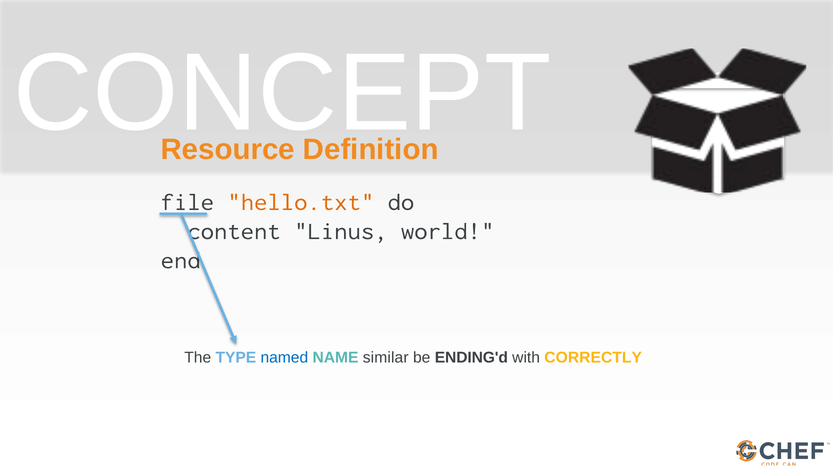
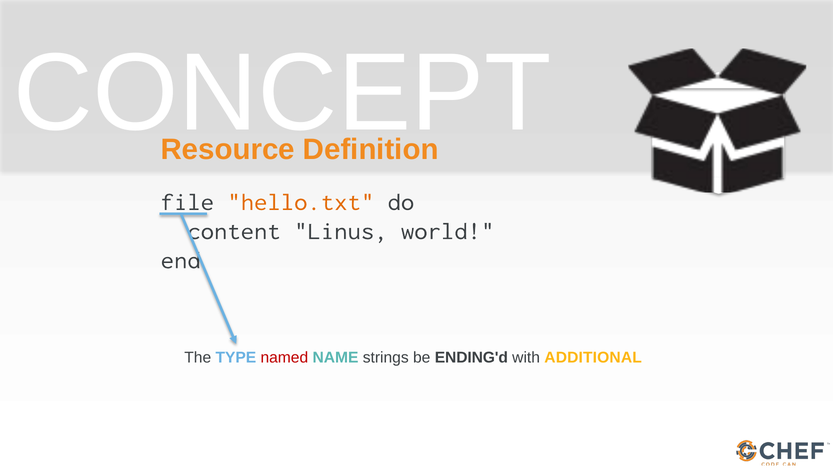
named colour: blue -> red (284, 358)
similar: similar -> strings (386, 358)
CORRECTLY: CORRECTLY -> ADDITIONAL (593, 358)
